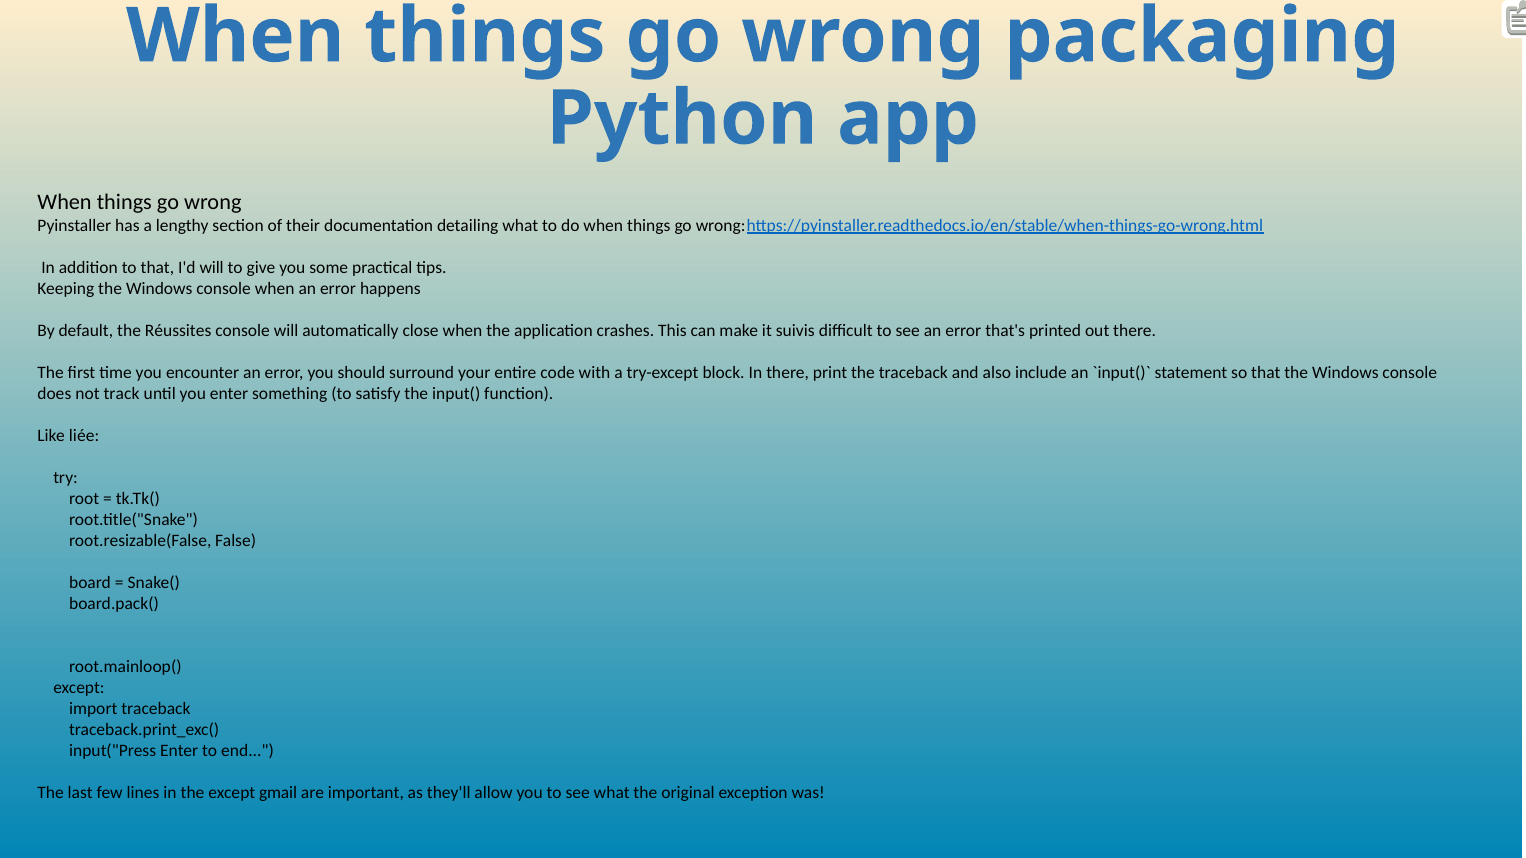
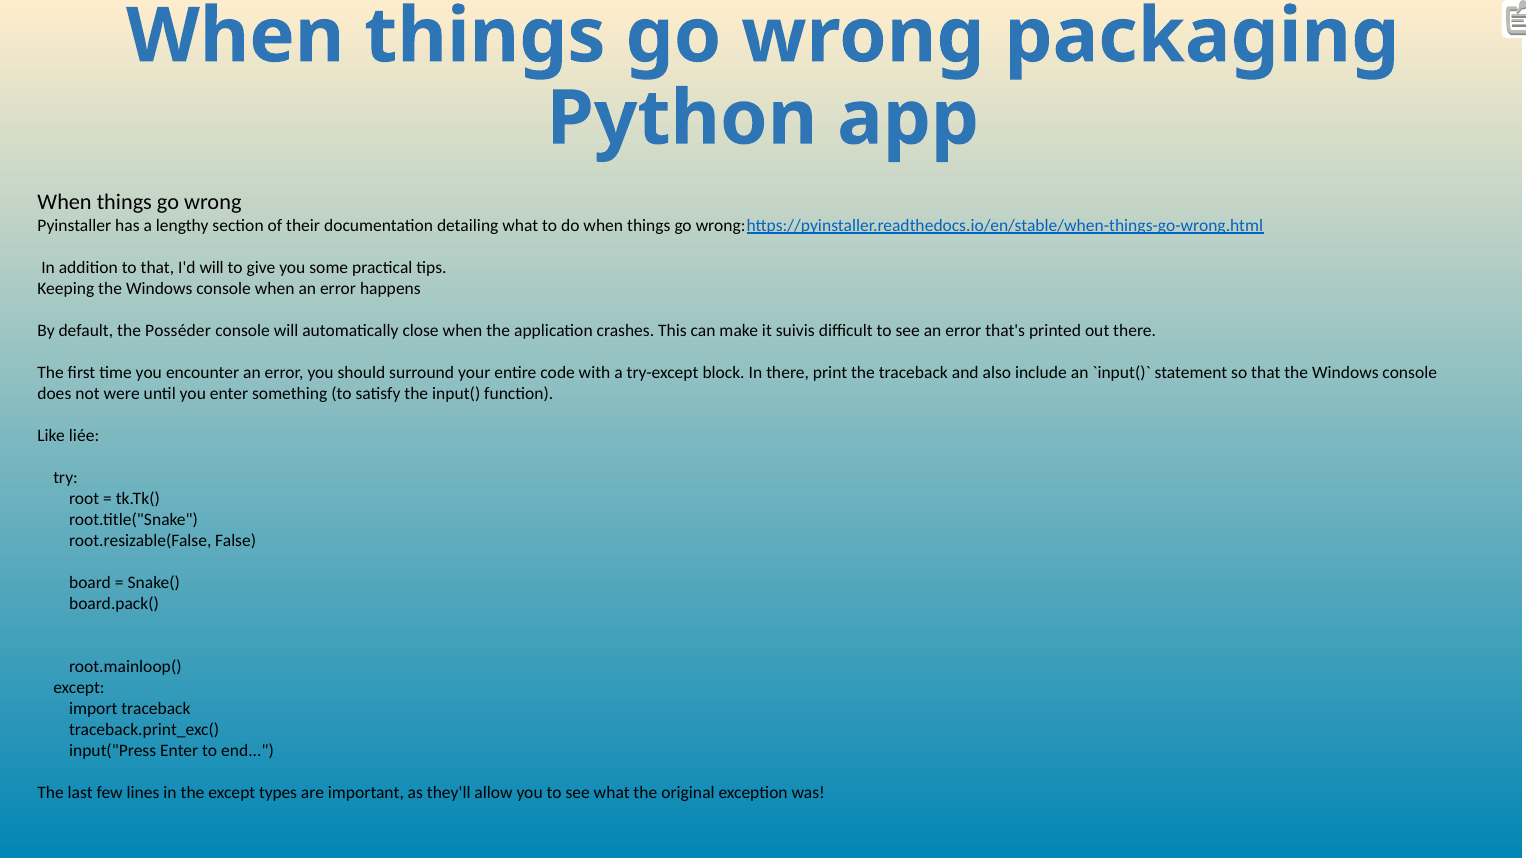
Réussites: Réussites -> Posséder (178, 331)
track: track -> were (122, 394)
gmail: gmail -> types (278, 793)
